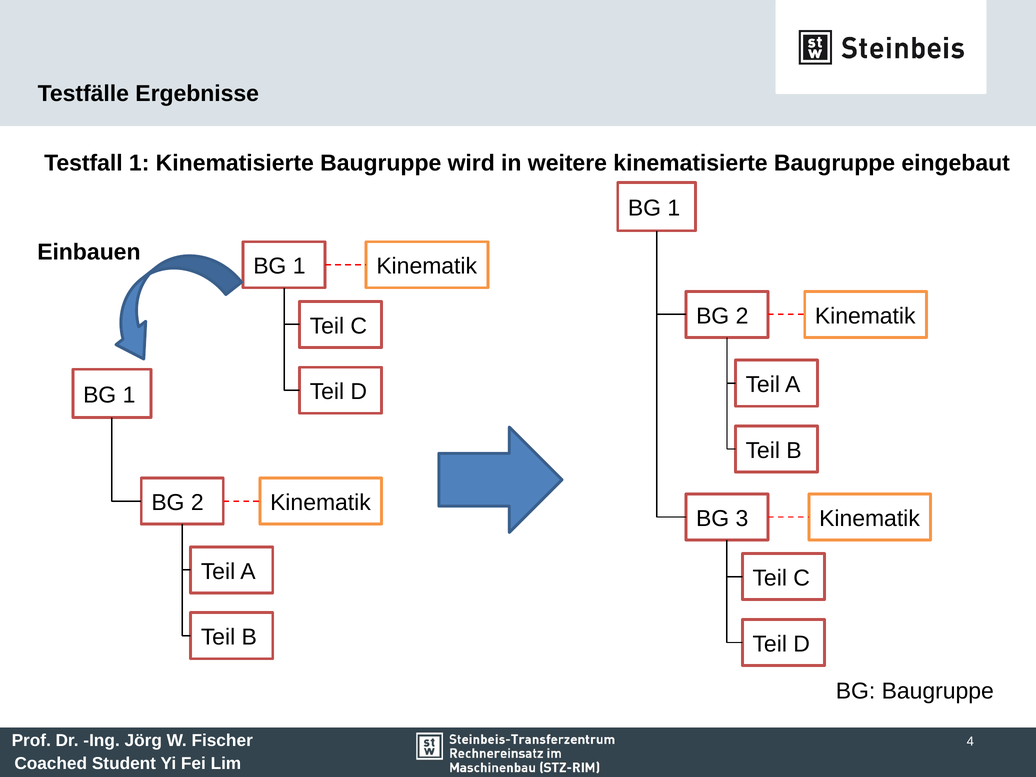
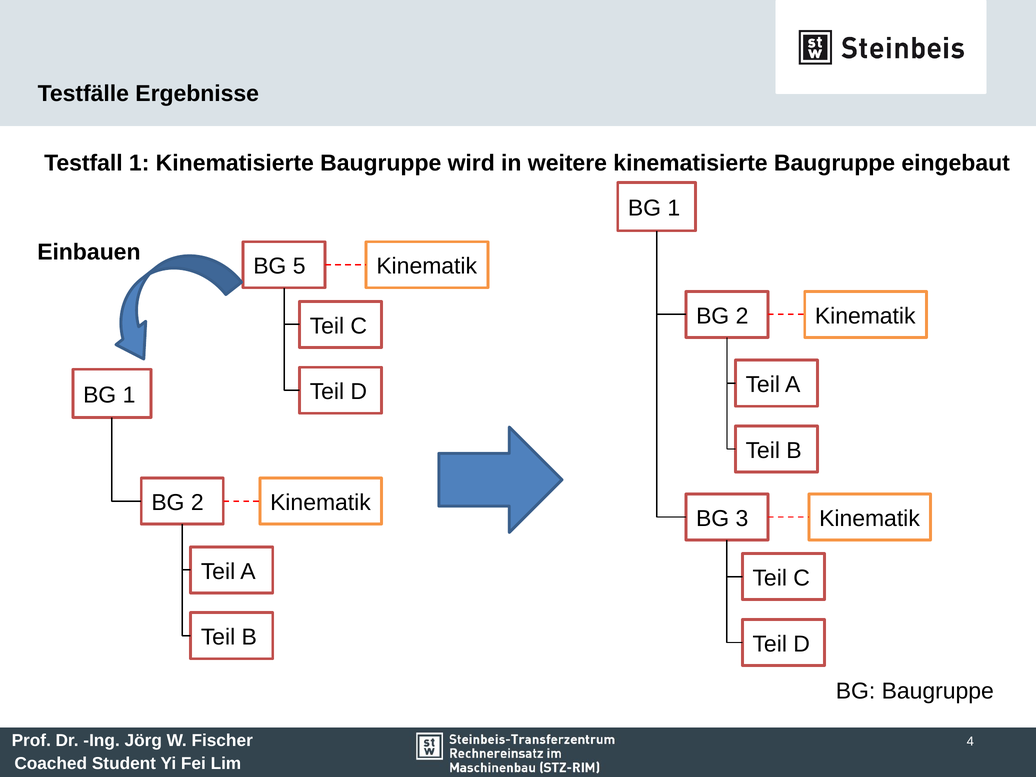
1: 1 -> 5 (299, 266)
